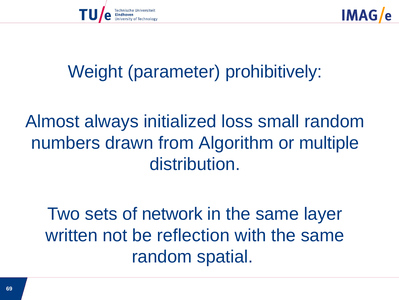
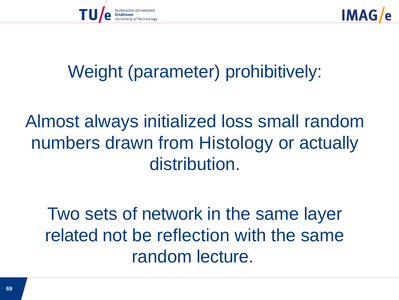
Algorithm: Algorithm -> Histology (236, 143)
multiple: multiple -> actually (329, 143)
written: written -> related (72, 235)
spatial: spatial -> lecture (225, 256)
